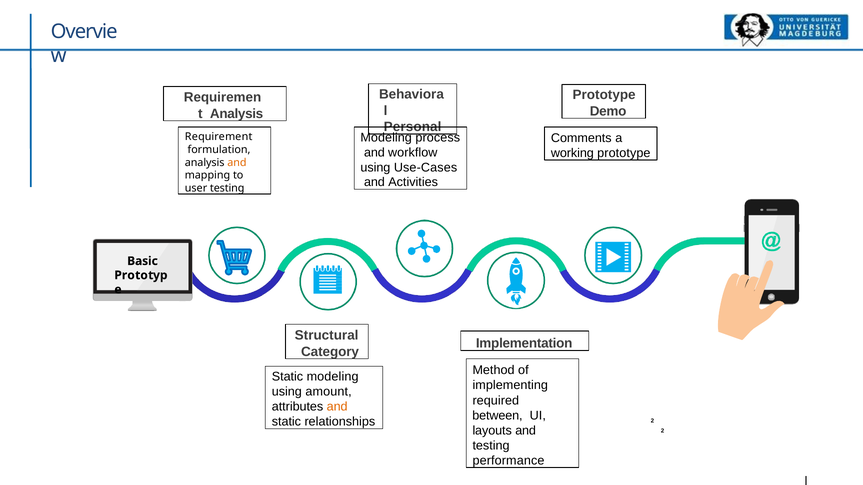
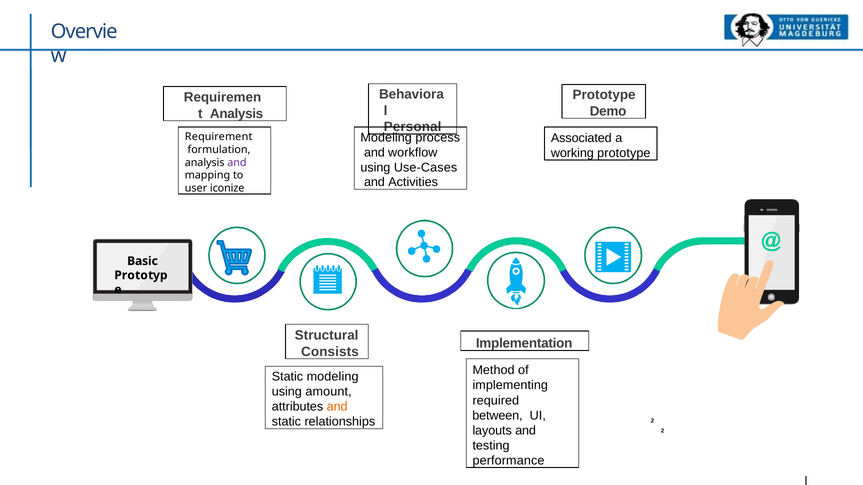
Comments: Comments -> Associated (581, 138)
and colour: orange -> purple (237, 163)
user testing: testing -> iconize (227, 189)
Category: Category -> Consists (330, 352)
